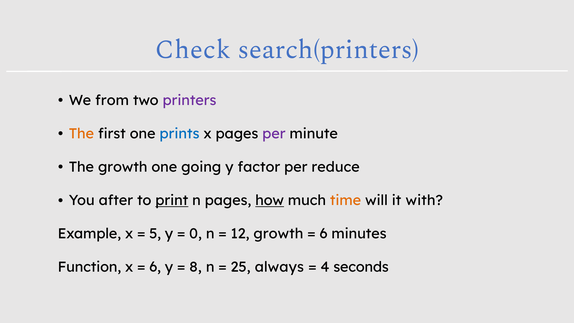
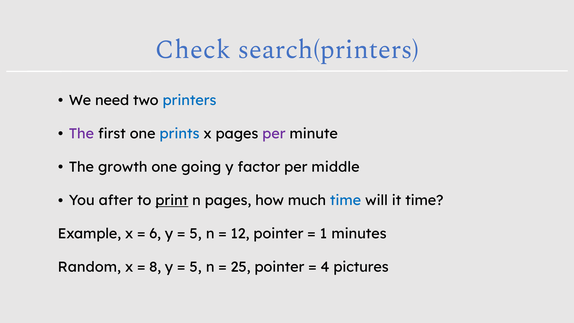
from: from -> need (112, 100)
printers colour: purple -> blue (190, 100)
The colour: orange -> purple (81, 134)
reduce: reduce -> middle (336, 167)
how underline: present -> none (270, 200)
time colour: orange -> blue (346, 200)
it with: with -> time (424, 200)
5: 5 -> 6 (155, 234)
0: 0 -> 5 (196, 234)
12 growth: growth -> pointer (278, 234)
6: 6 -> 1 (323, 234)
Function: Function -> Random (89, 267)
6: 6 -> 8 (155, 267)
8: 8 -> 5 (196, 267)
25 always: always -> pointer (279, 267)
seconds: seconds -> pictures (361, 267)
